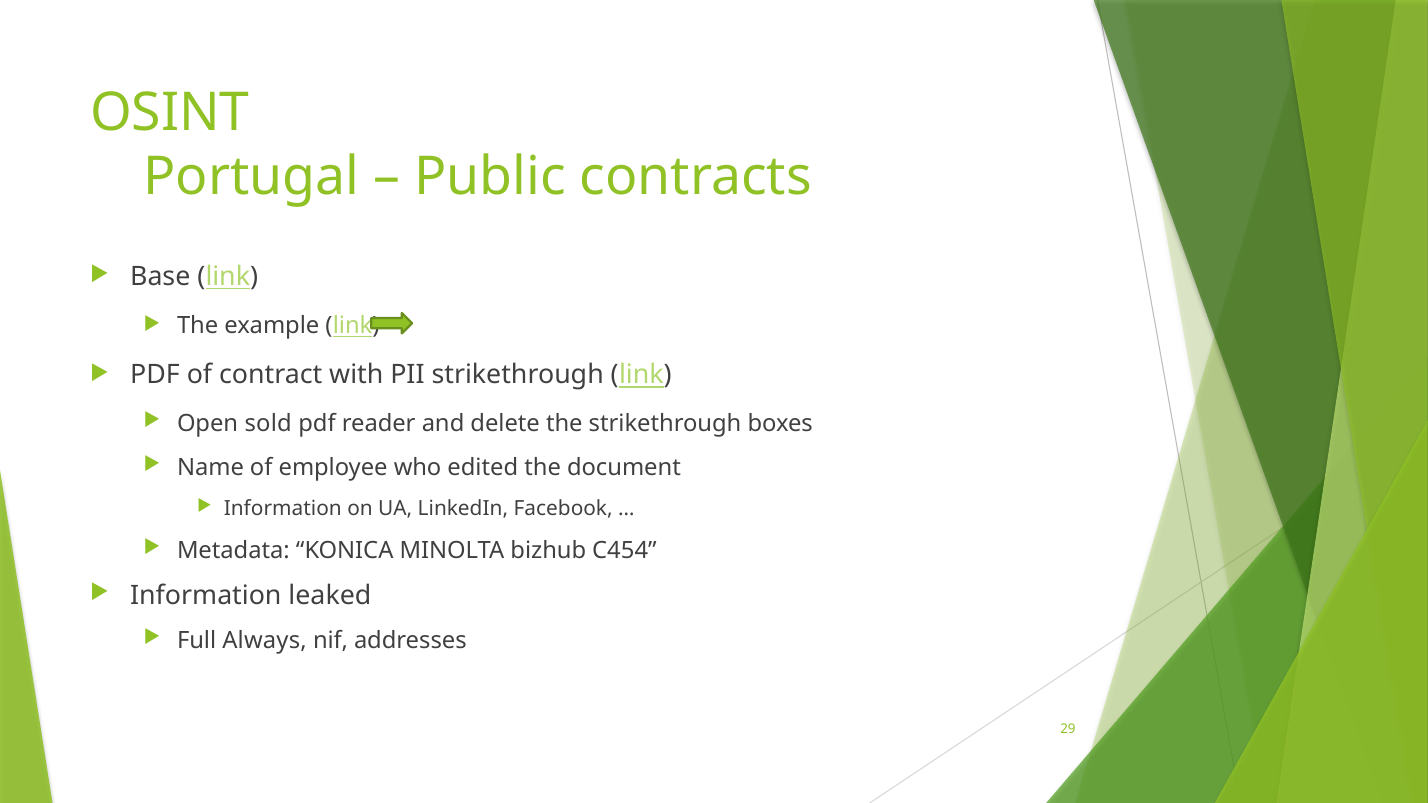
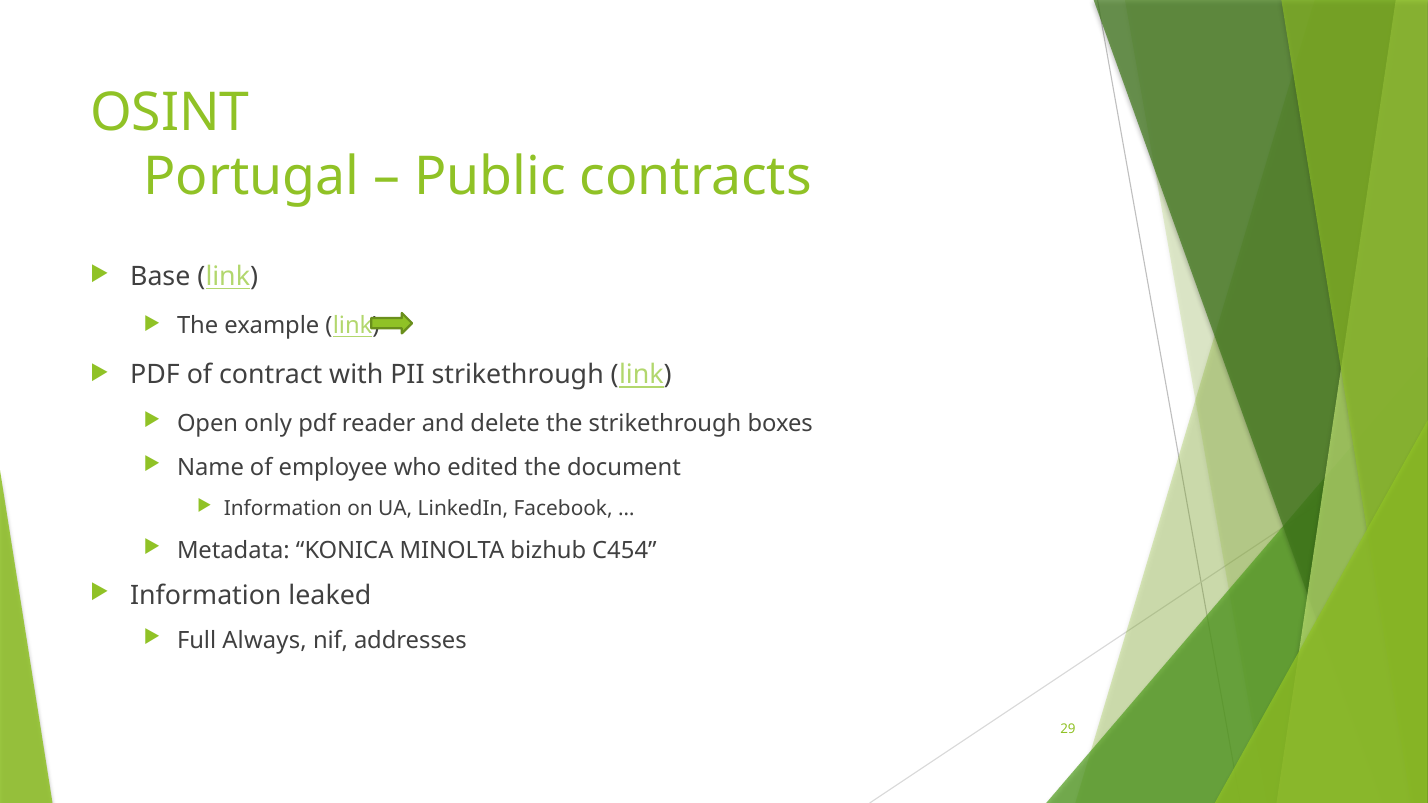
sold: sold -> only (268, 424)
